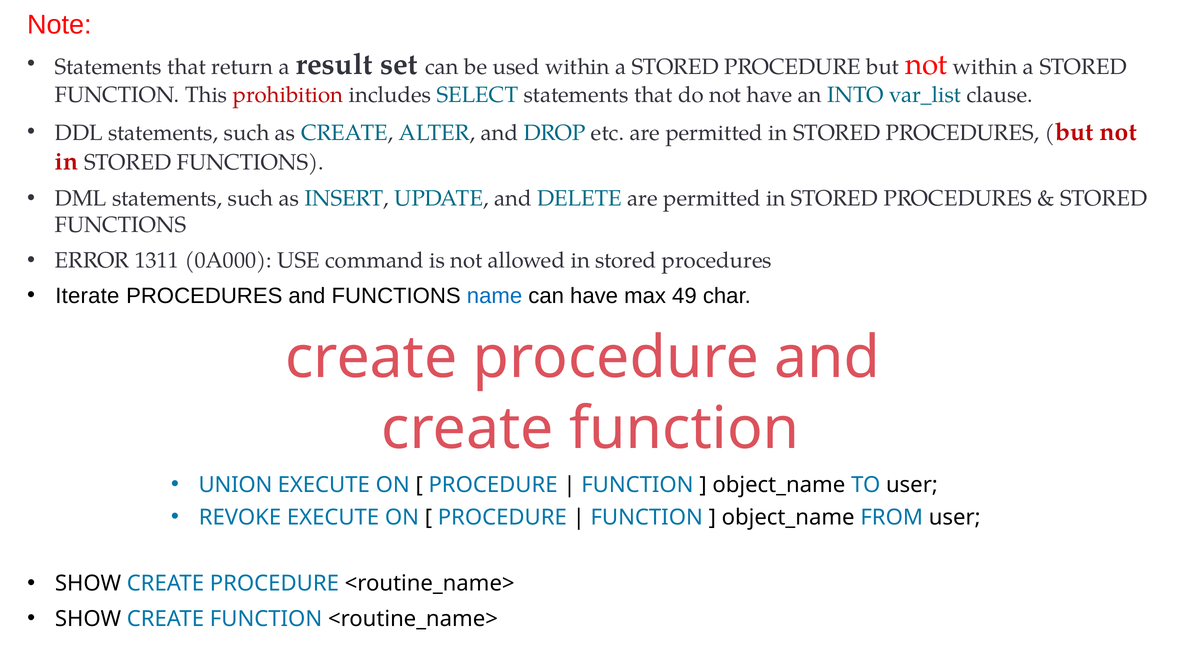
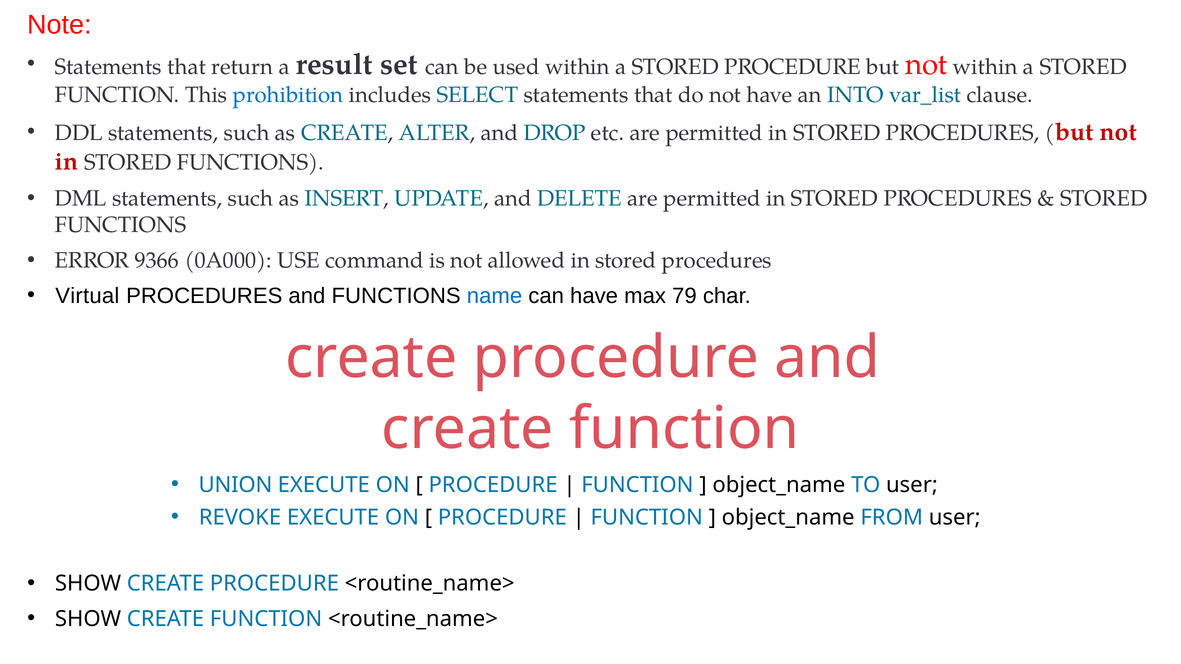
prohibition colour: red -> blue (288, 95)
1311: 1311 -> 9366 (157, 261)
Iterate: Iterate -> Virtual (87, 296)
49: 49 -> 79 (684, 296)
